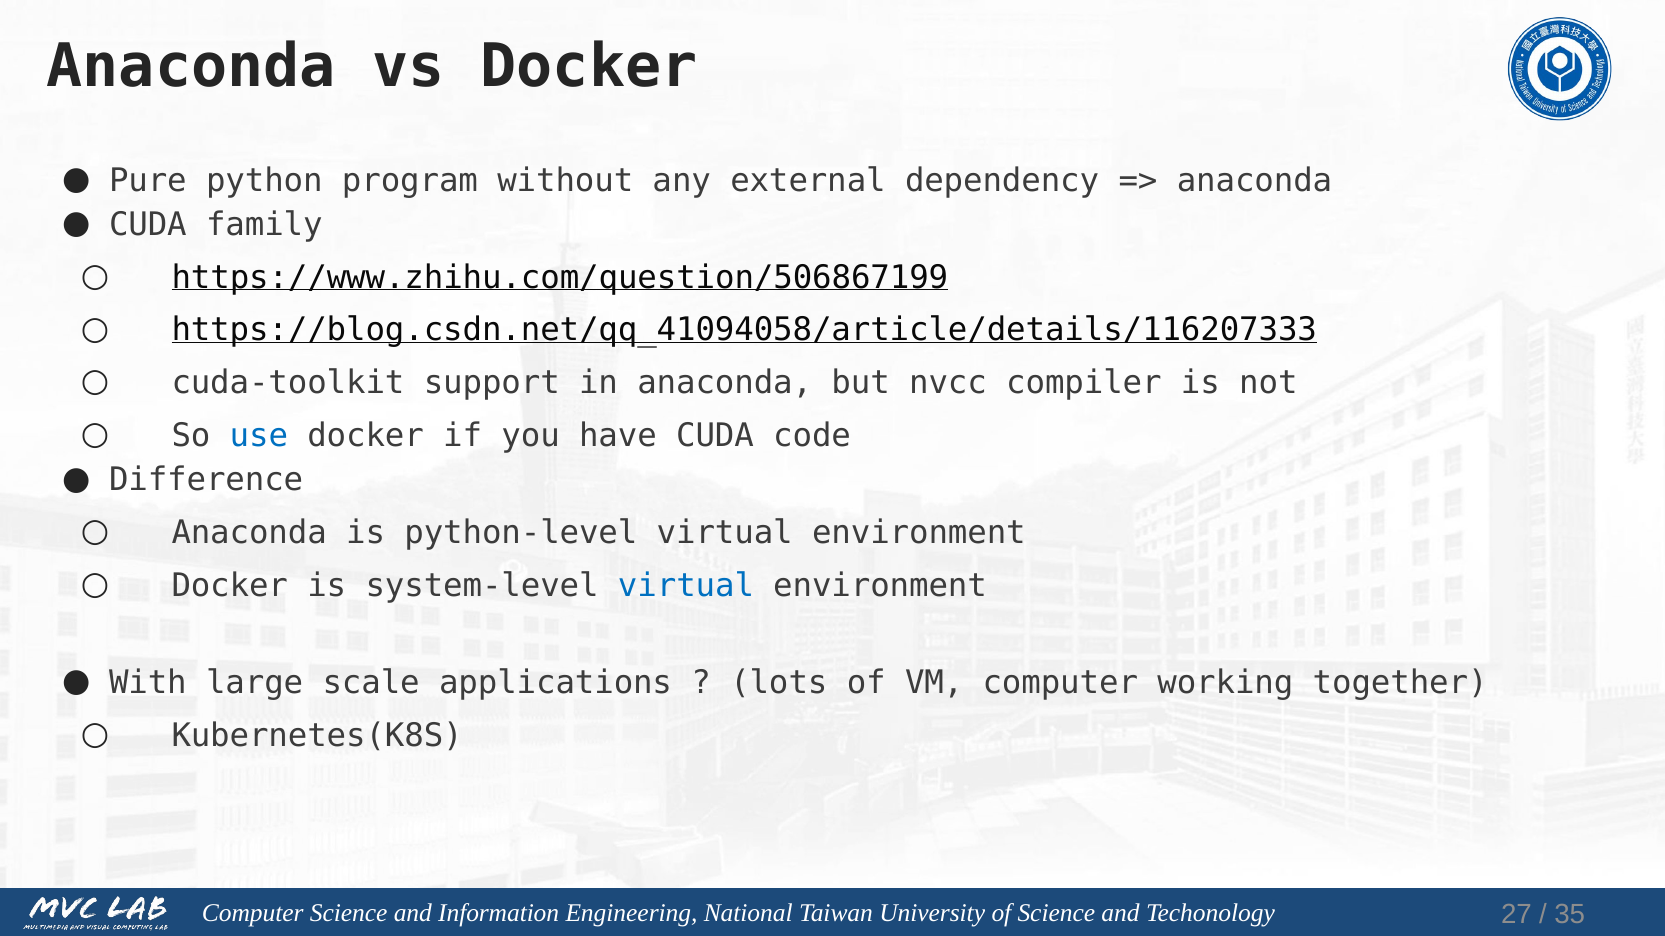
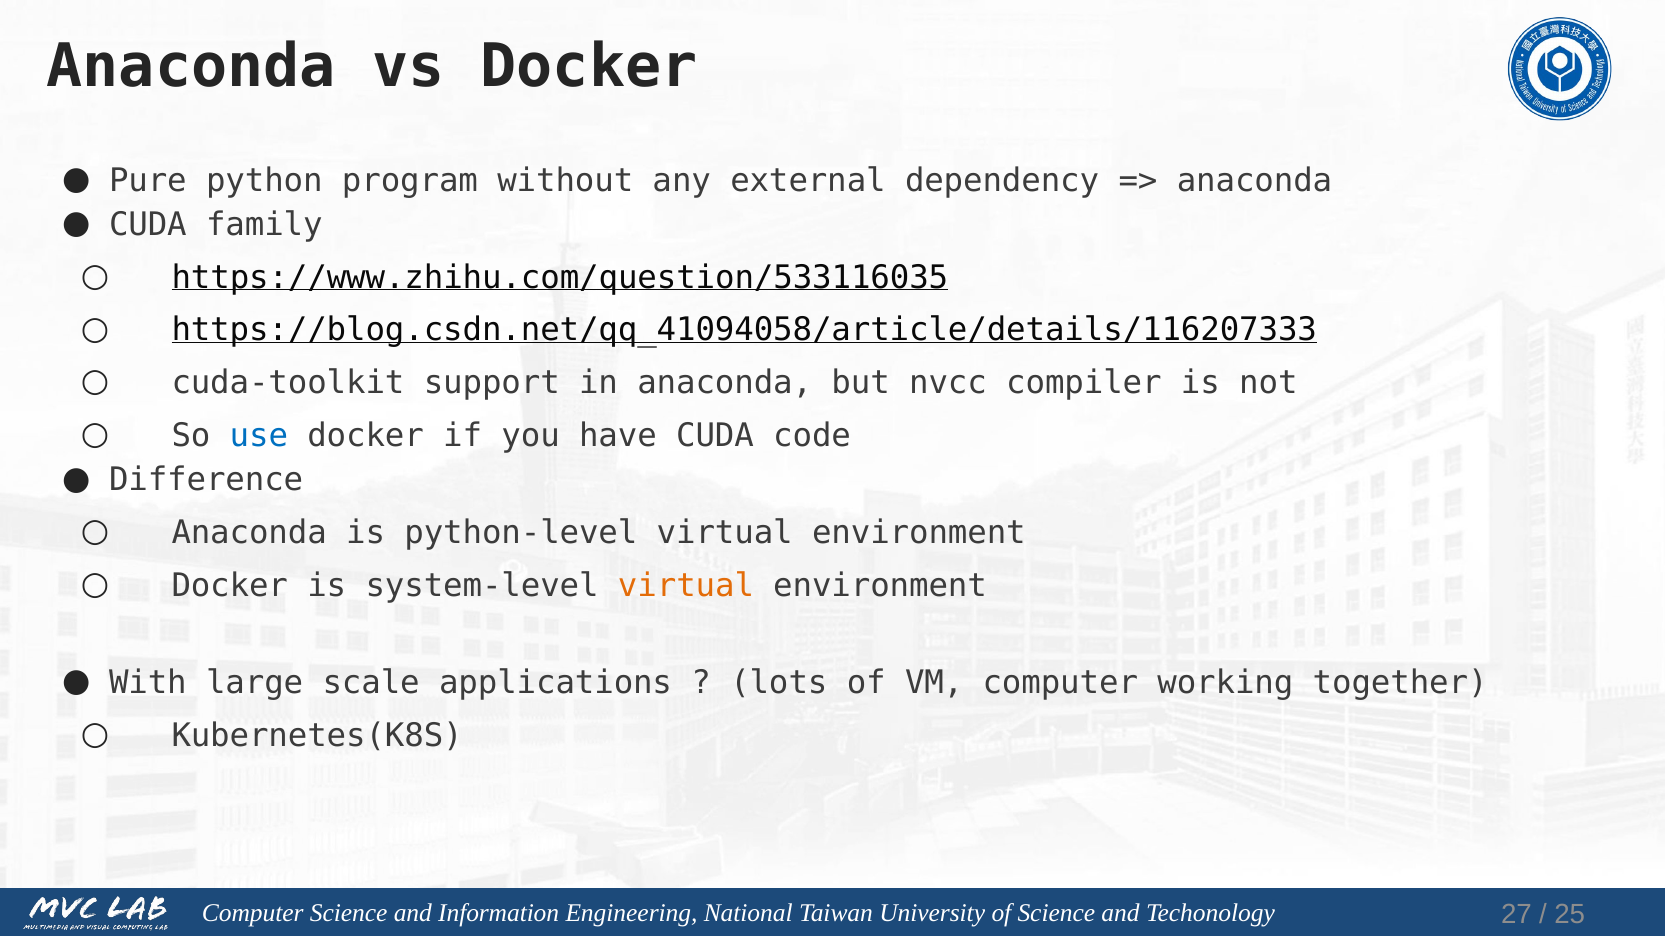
https://www.zhihu.com/question/506867199: https://www.zhihu.com/question/506867199 -> https://www.zhihu.com/question/533116035 (560, 278)
virtual colour: blue -> orange (686, 586)
35: 35 -> 25 (1570, 914)
